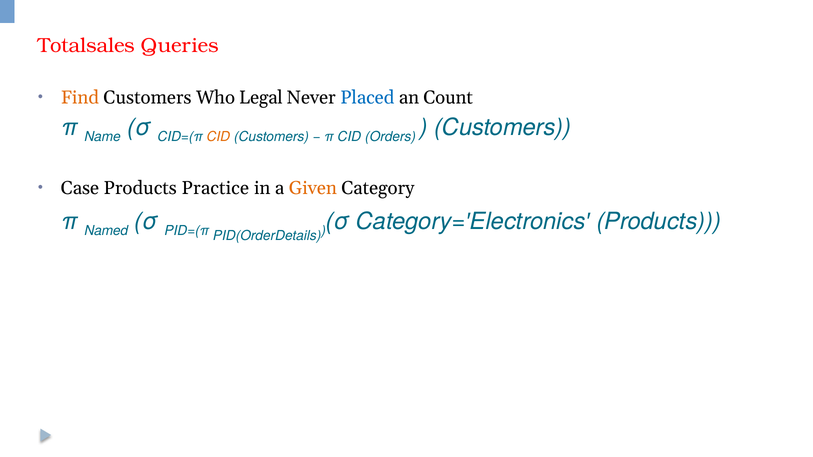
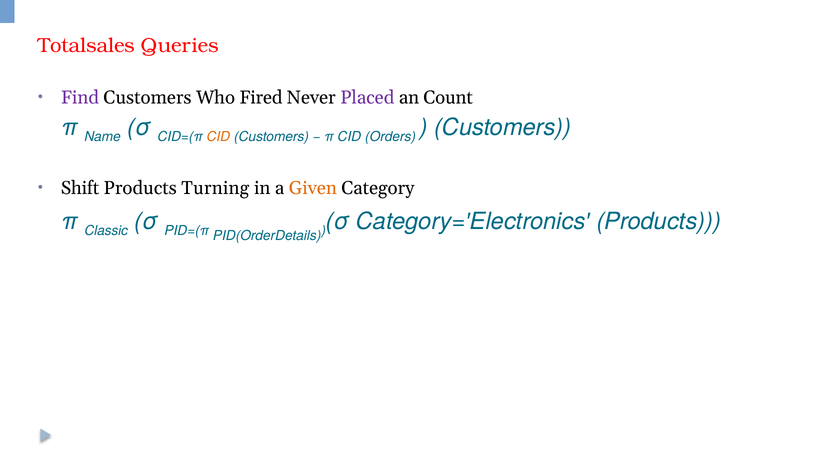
Find colour: orange -> purple (80, 98)
Legal: Legal -> Fired (261, 98)
Placed colour: blue -> purple (367, 98)
Case: Case -> Shift (80, 188)
Practice: Practice -> Turning (215, 188)
Named: Named -> Classic (106, 231)
